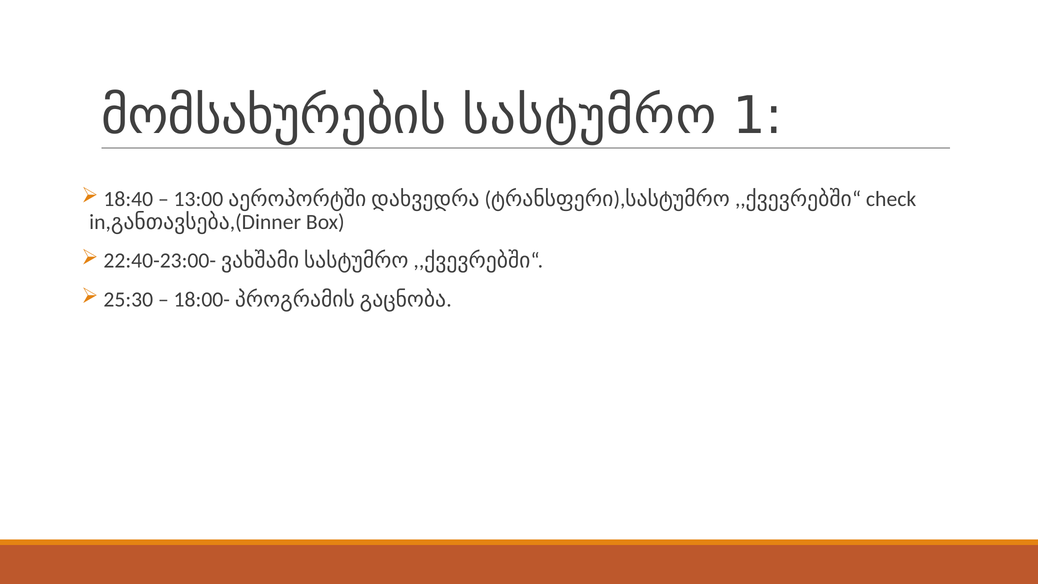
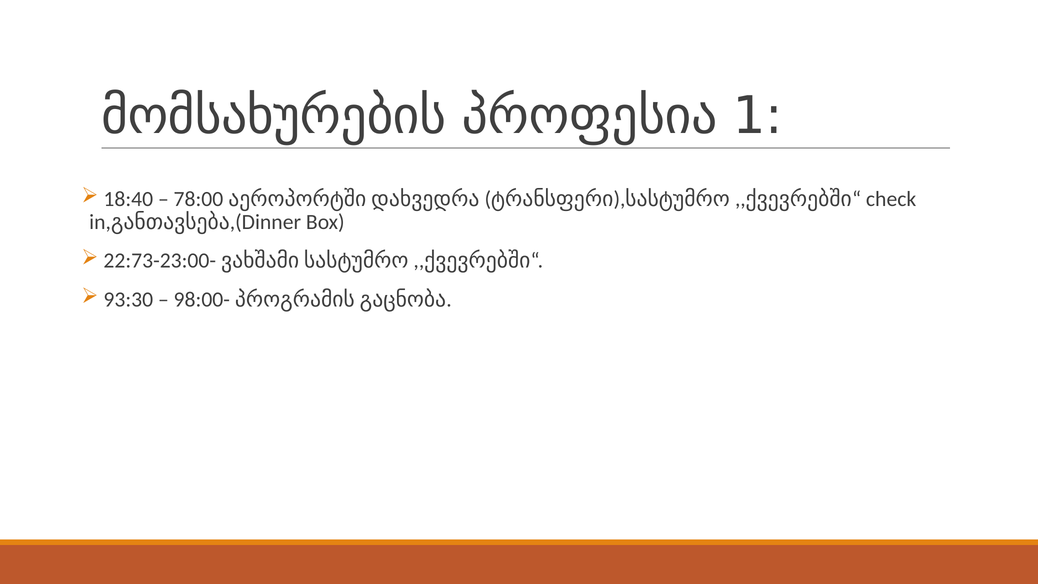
მომსახურების სასტუმრო: სასტუმრო -> პროფესია (590, 116)
13:00: 13:00 -> 78:00 (198, 199)
22:40-23:00-: 22:40-23:00- -> 22:73-23:00- (160, 261)
25:30: 25:30 -> 93:30 (128, 299)
18:00-: 18:00- -> 98:00- (202, 299)
